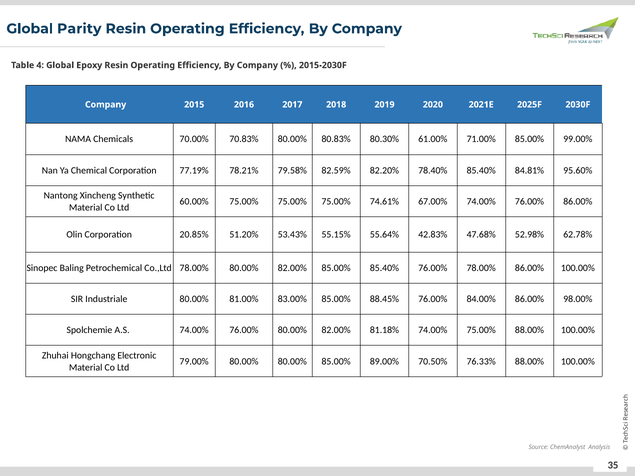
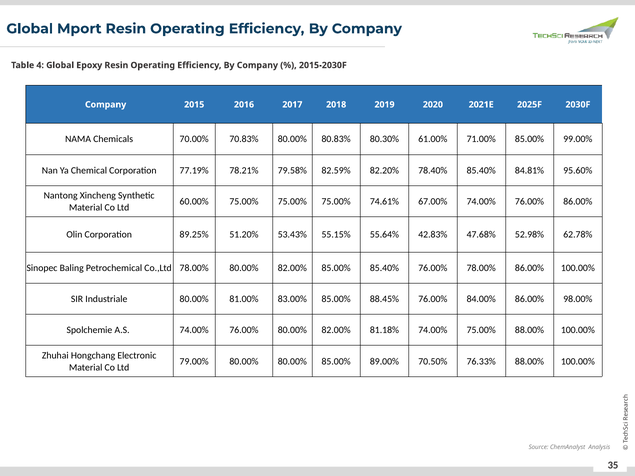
Parity: Parity -> Mport (79, 29)
20.85%: 20.85% -> 89.25% (194, 235)
